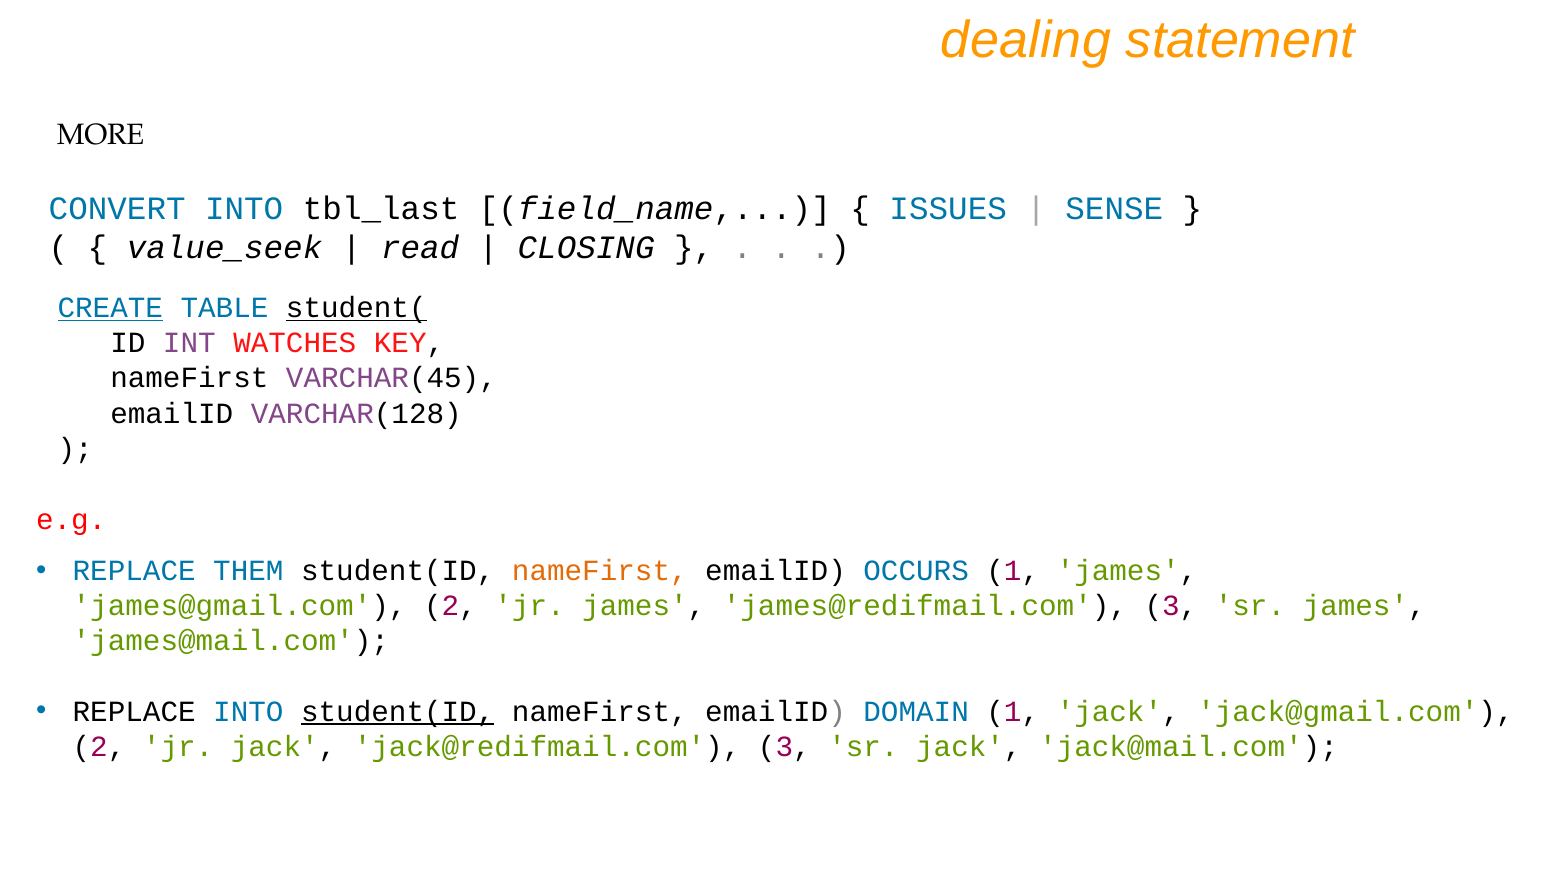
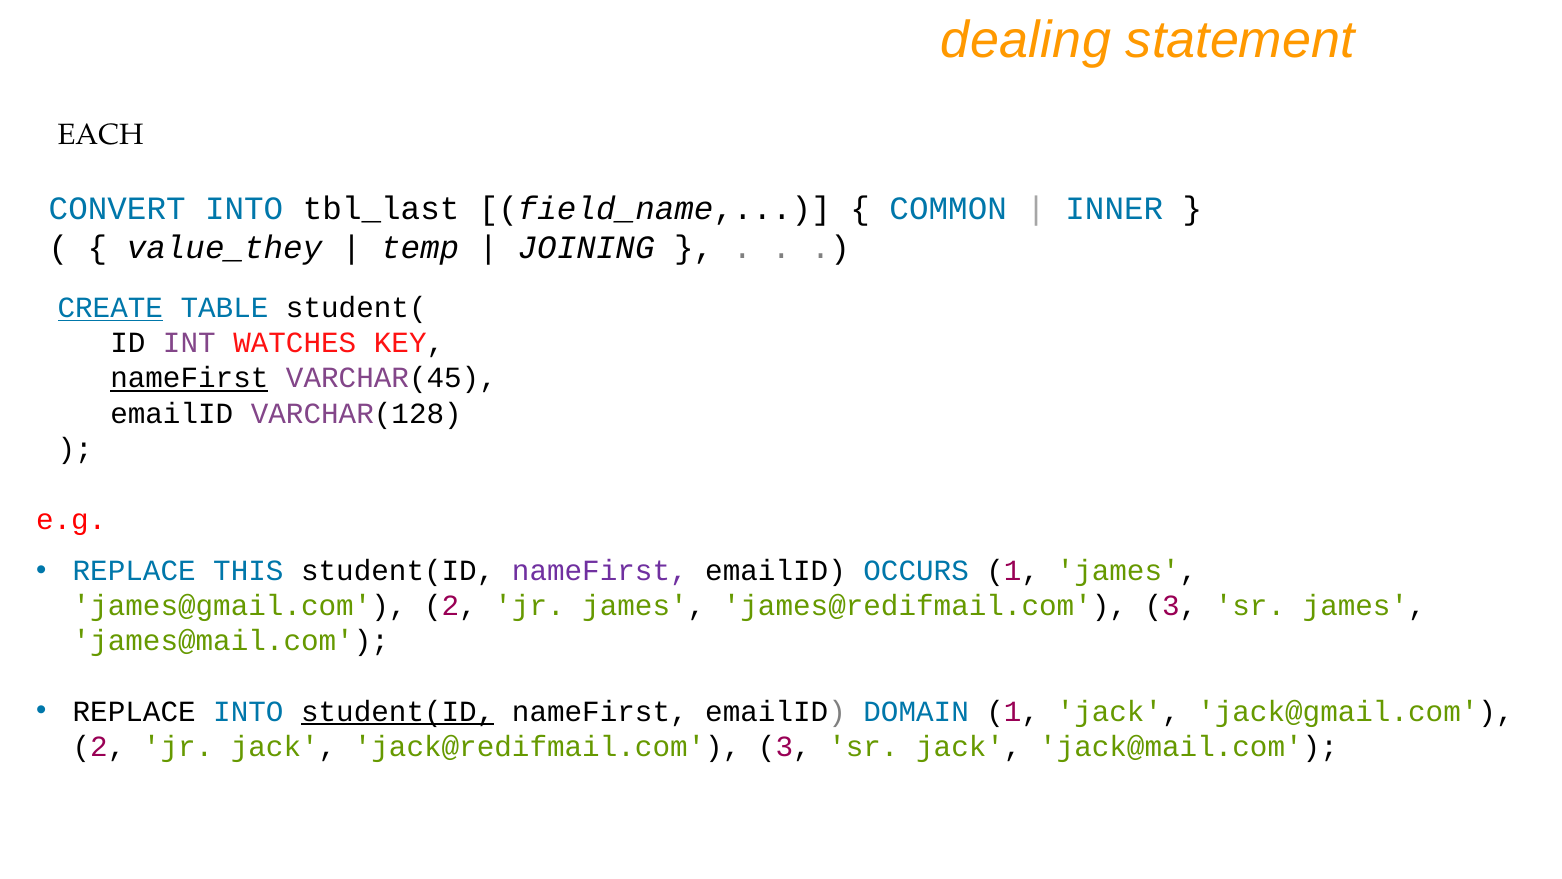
MORE: MORE -> EACH (100, 135)
ISSUES: ISSUES -> COMMON (948, 209)
SENSE: SENSE -> INNER (1114, 209)
value_seek: value_seek -> value_they (225, 248)
read: read -> temp (420, 248)
CLOSING: CLOSING -> JOINING (586, 248)
student( underline: present -> none (356, 308)
nameFirst underline: none -> present (189, 378)
THEM: THEM -> THIS (248, 571)
nameFirst colour: orange -> purple (600, 571)
